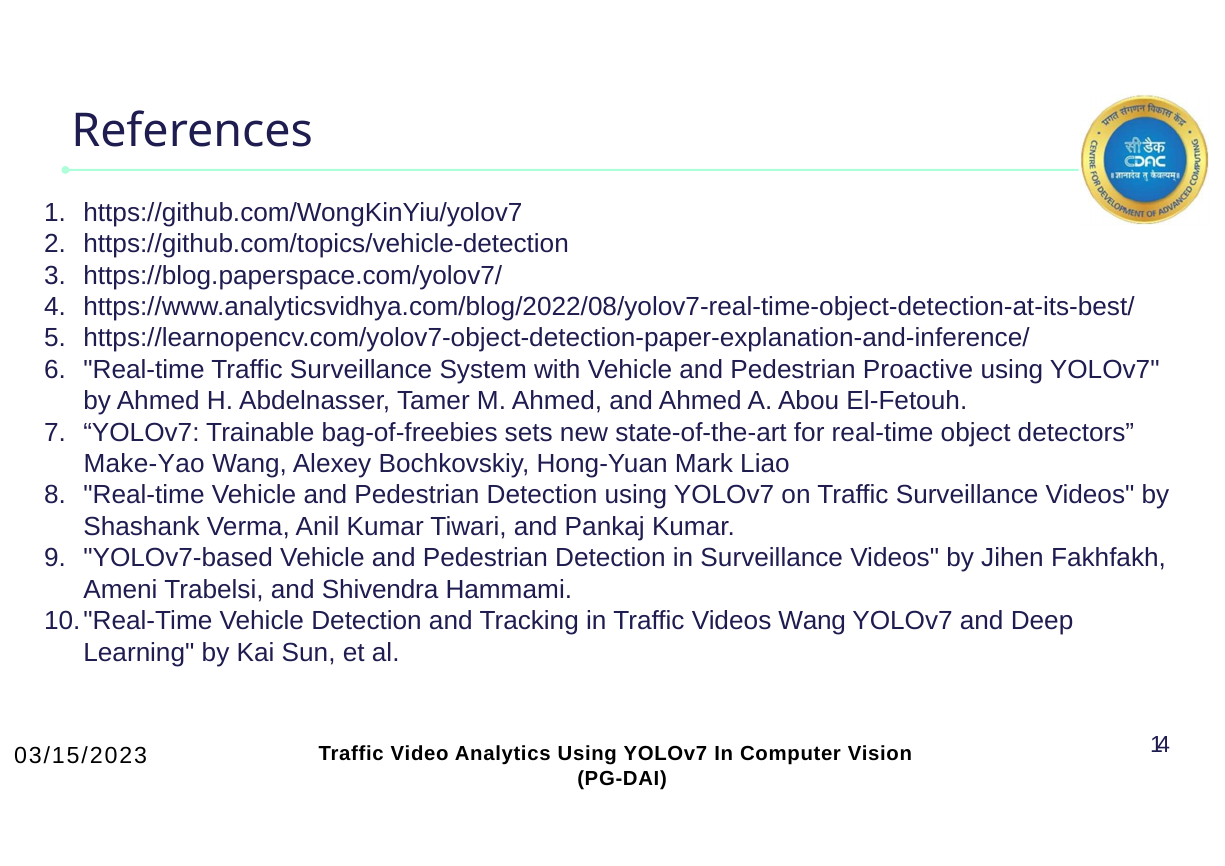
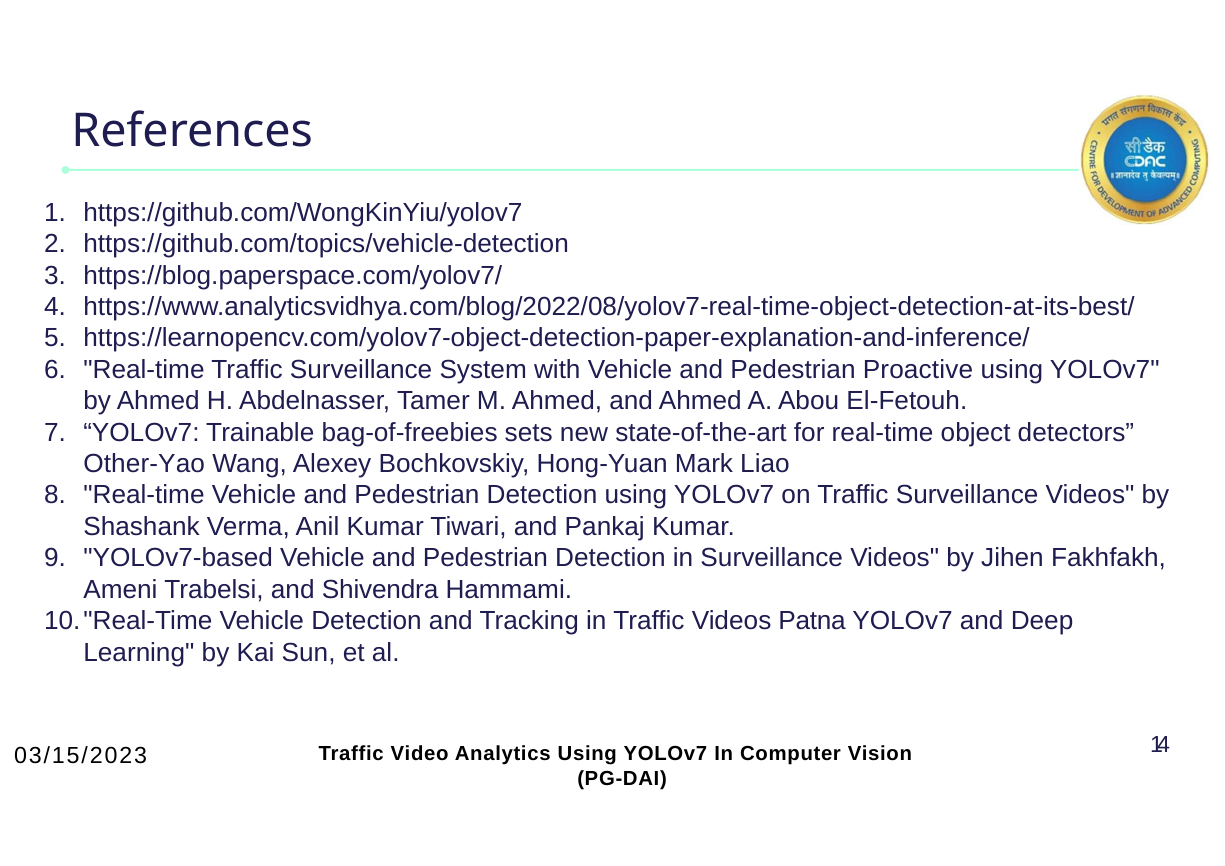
Make-Yao: Make-Yao -> Other-Yao (144, 464)
Videos Wang: Wang -> Patna (812, 621)
